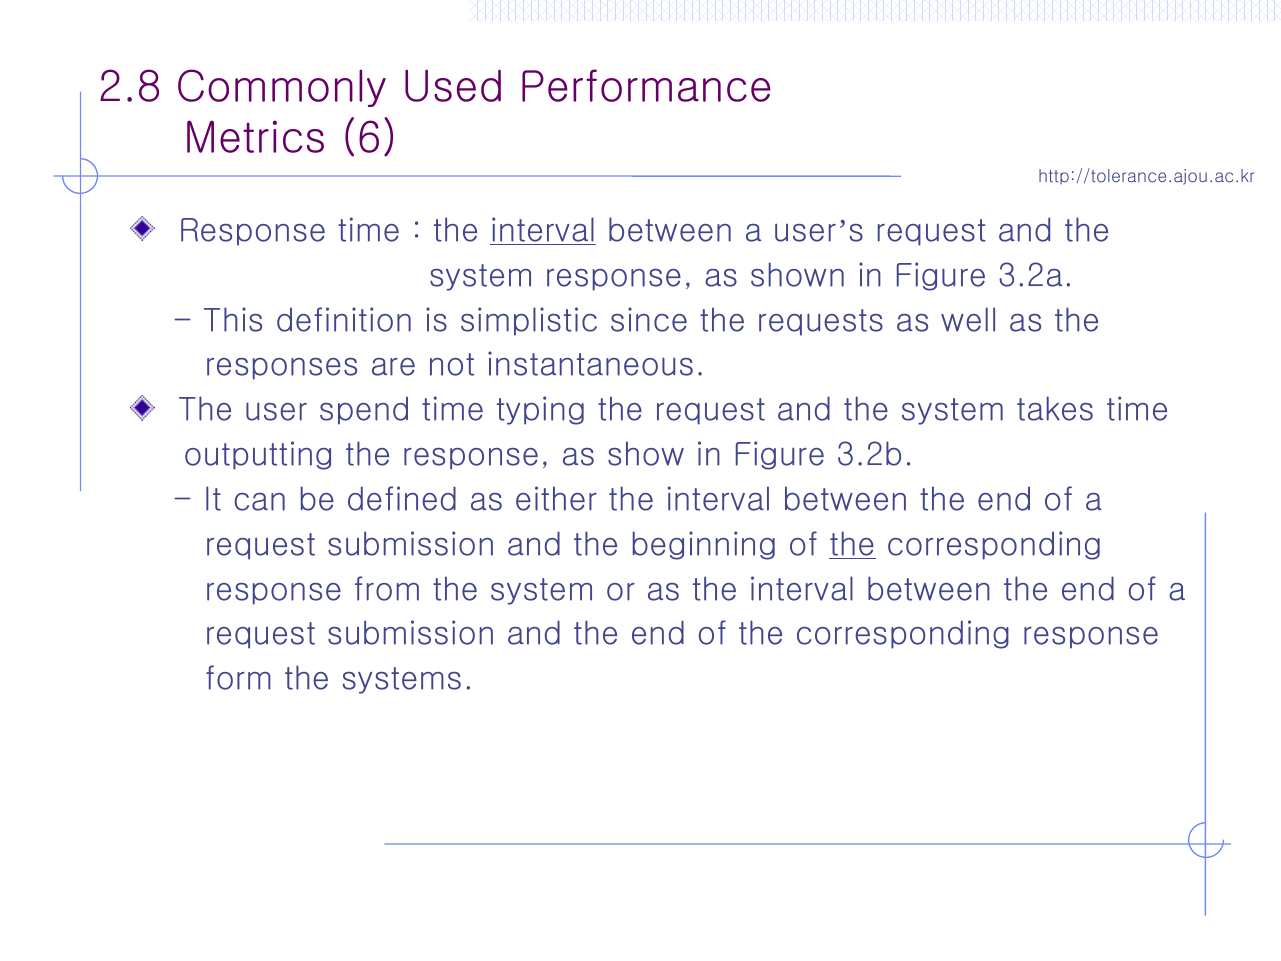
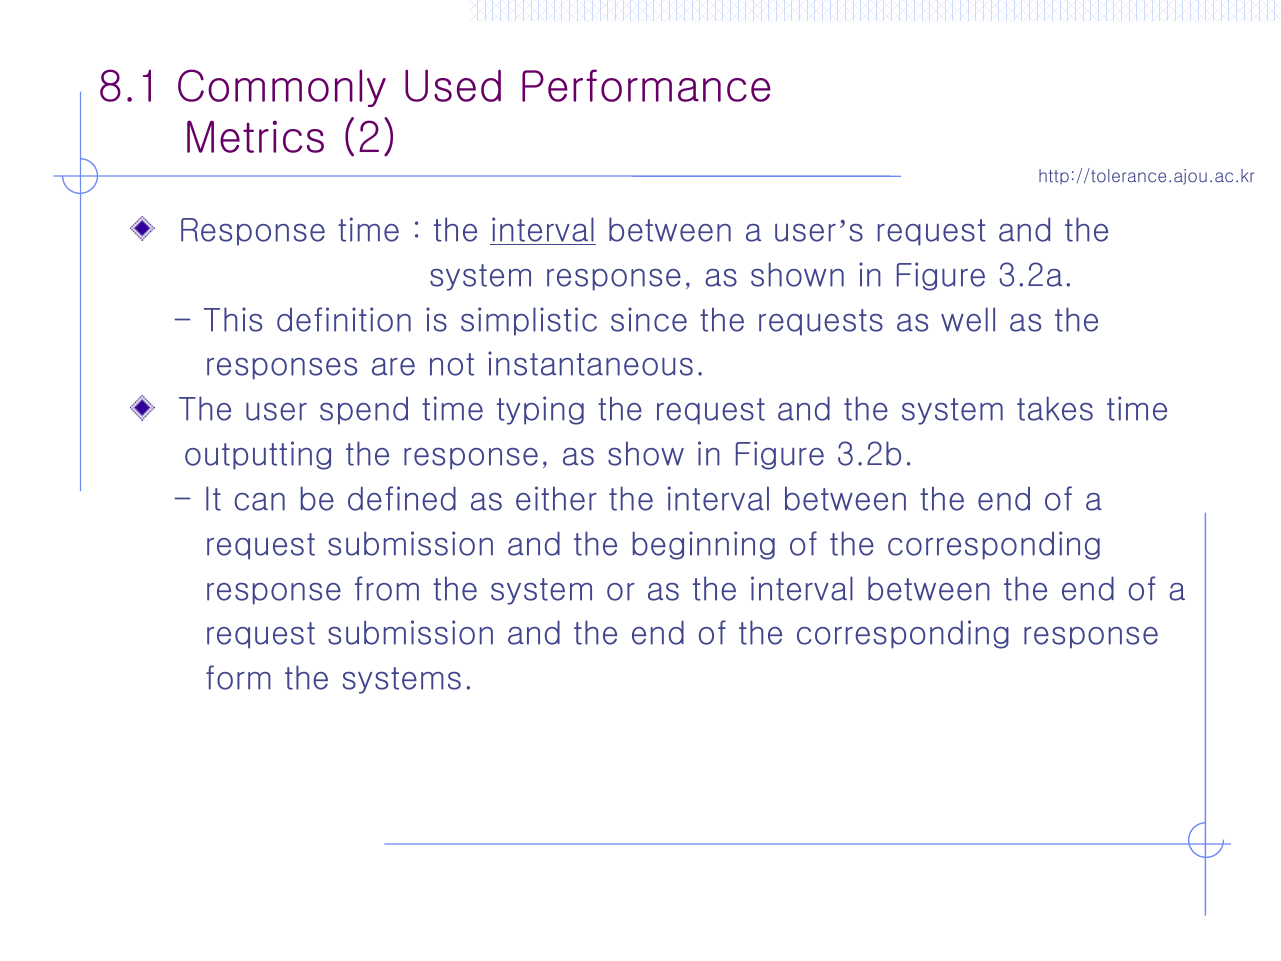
2.8: 2.8 -> 8.1 (130, 87)
6: 6 -> 2 (369, 139)
the underline: present -> none (852, 545)
